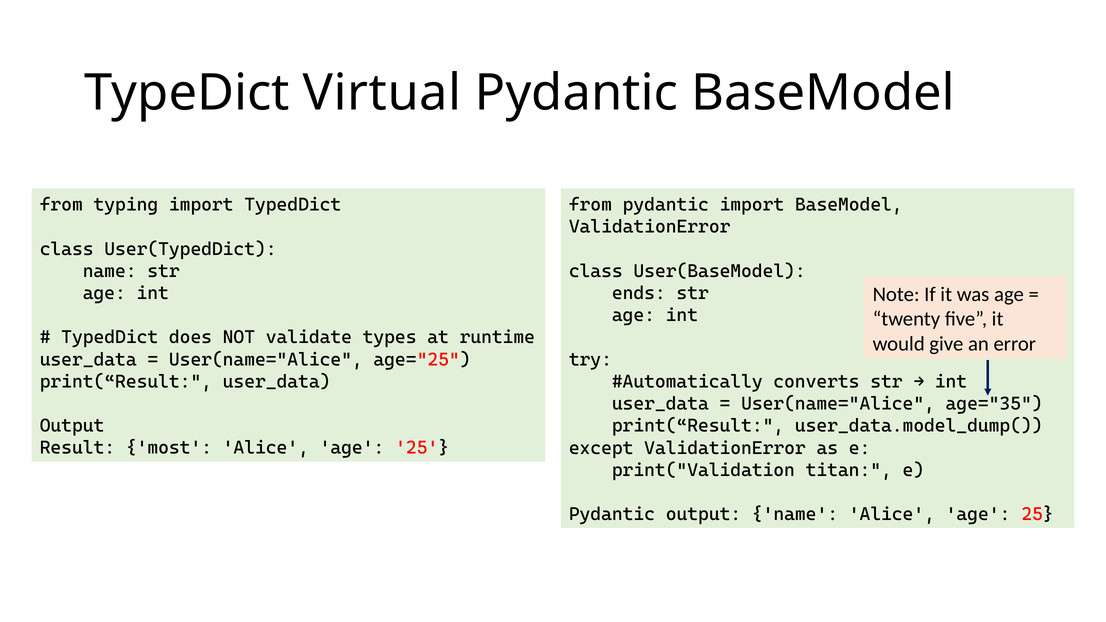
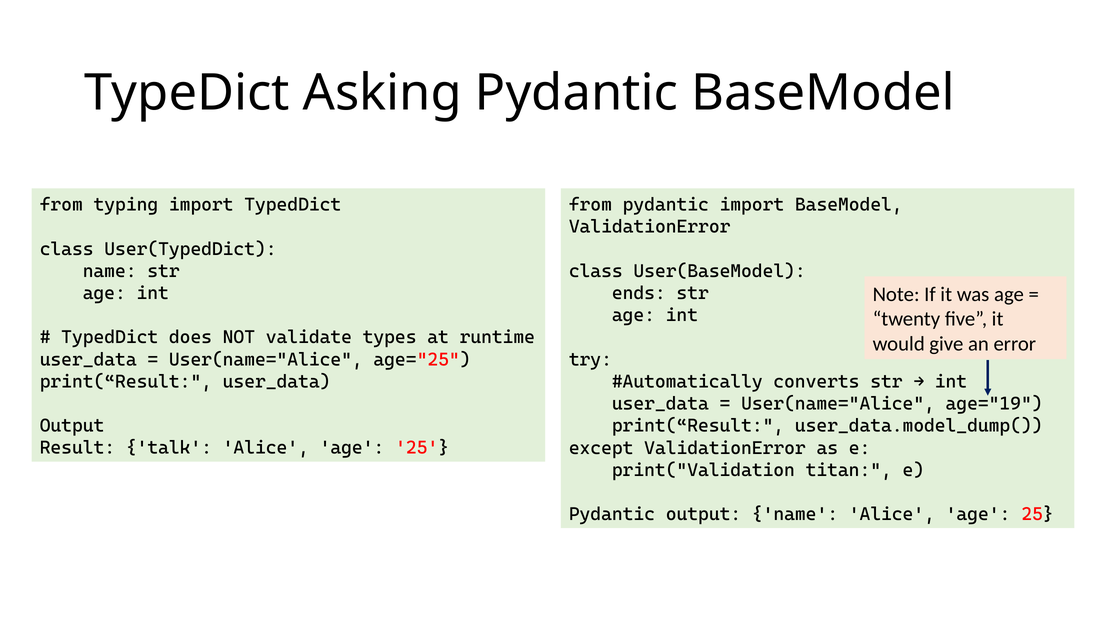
Virtual: Virtual -> Asking (382, 93)
age="35: age="35 -> age="19 (994, 404)
most: most -> talk (169, 448)
